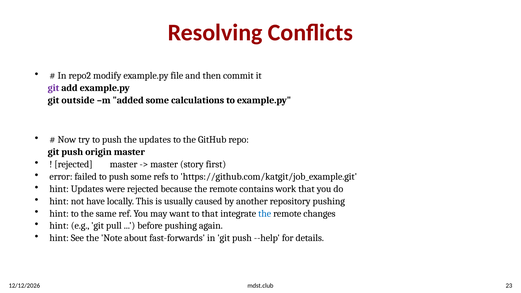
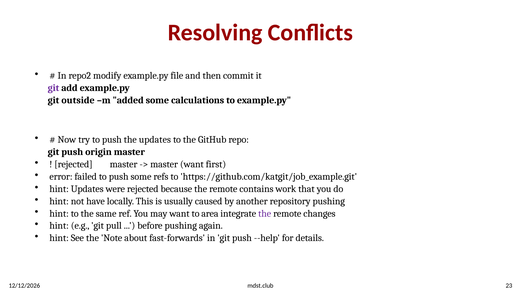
master story: story -> want (192, 164)
to that: that -> area (210, 214)
the colour: blue -> purple (265, 214)
